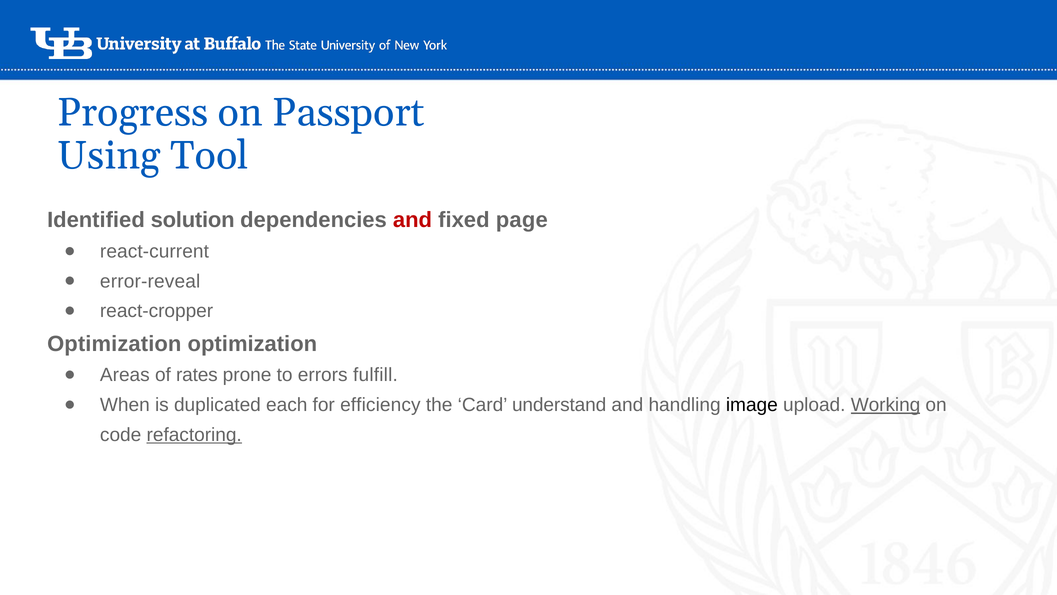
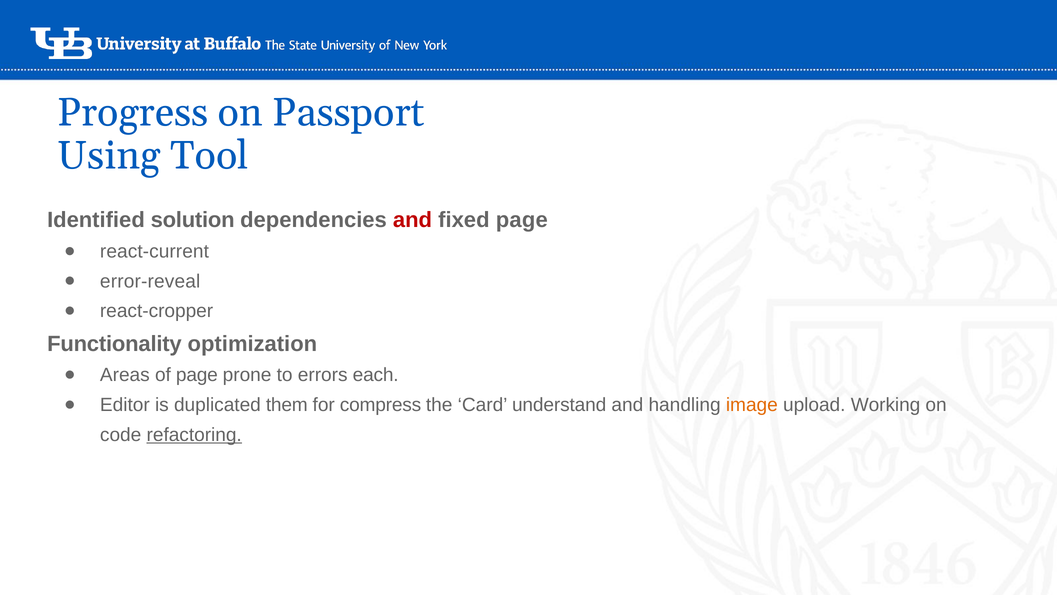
Optimization: Optimization -> Functionality (114, 344)
of rates: rates -> page (197, 375)
fulfill: fulfill -> each (376, 375)
When: When -> Editor (125, 405)
each: each -> them (287, 405)
efficiency: efficiency -> compress (381, 405)
image colour: black -> orange (752, 405)
Working underline: present -> none (886, 405)
